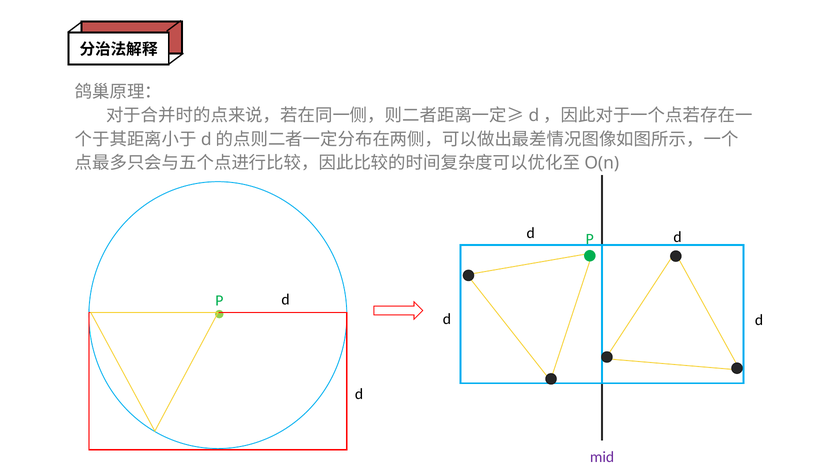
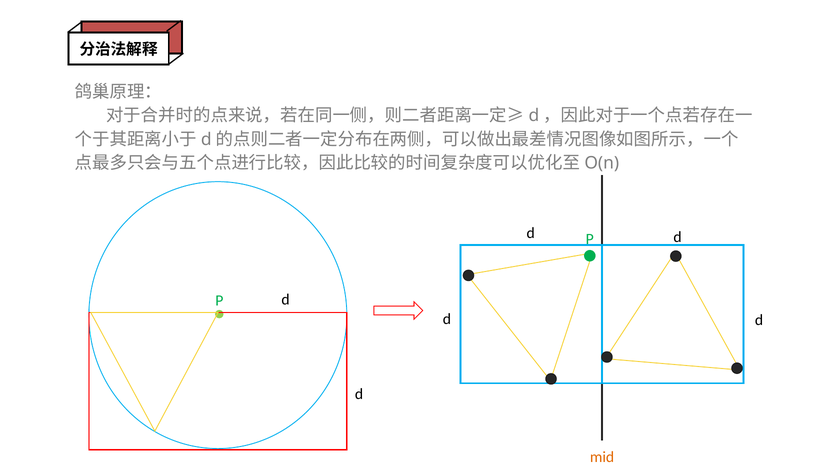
mid colour: purple -> orange (602, 458)
